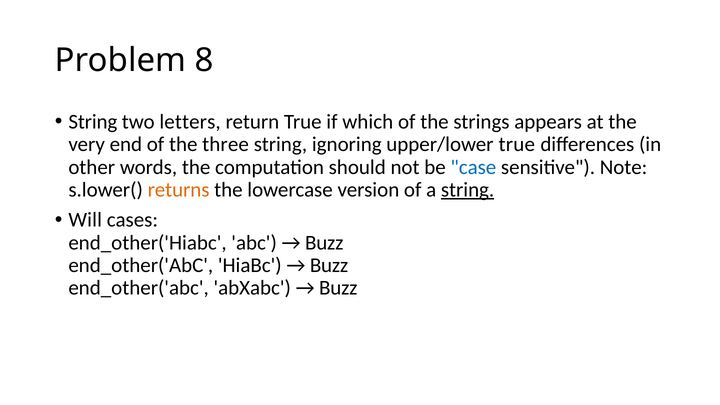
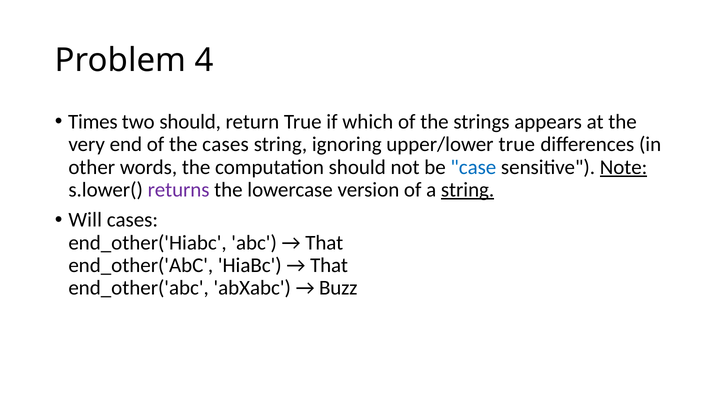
8: 8 -> 4 (204, 60)
String: String -> Times (93, 122)
two letters: letters -> should (190, 122)
the three: three -> cases (226, 144)
Note underline: none -> present (624, 167)
returns colour: orange -> purple (179, 190)
Buzz: Buzz -> That (324, 243)
Buzz: Buzz -> That (329, 265)
